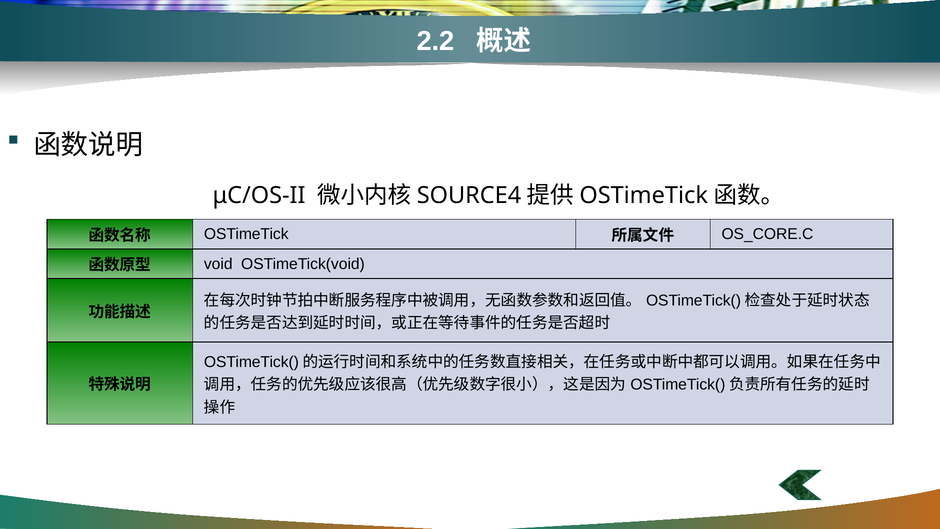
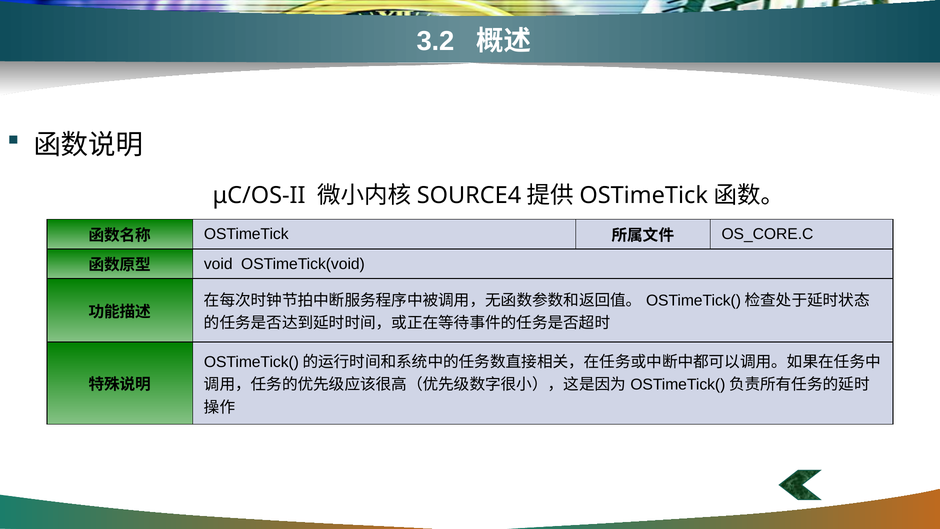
2.2: 2.2 -> 3.2 (436, 41)
